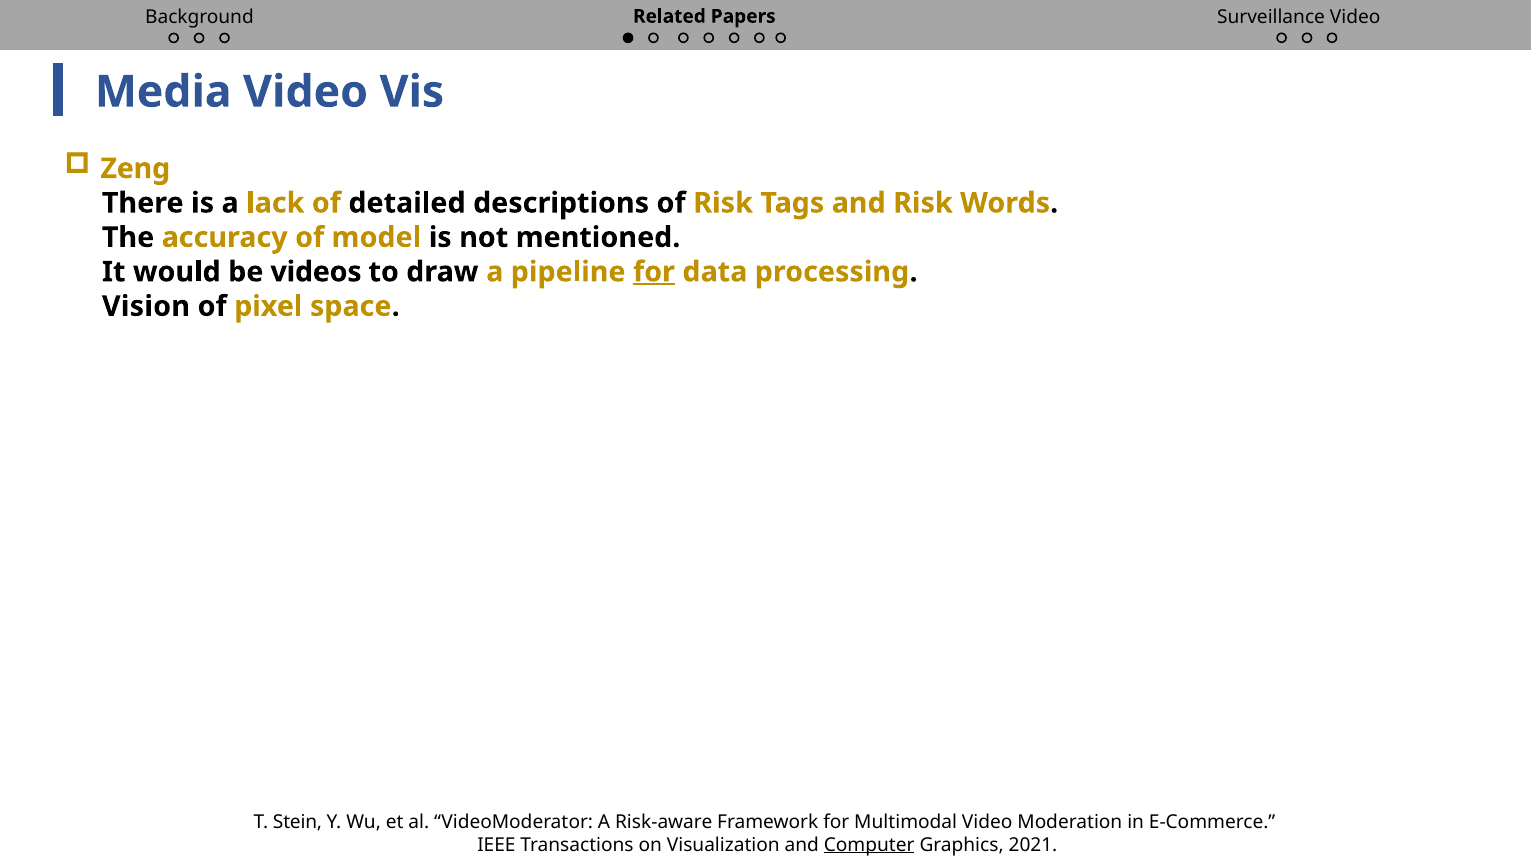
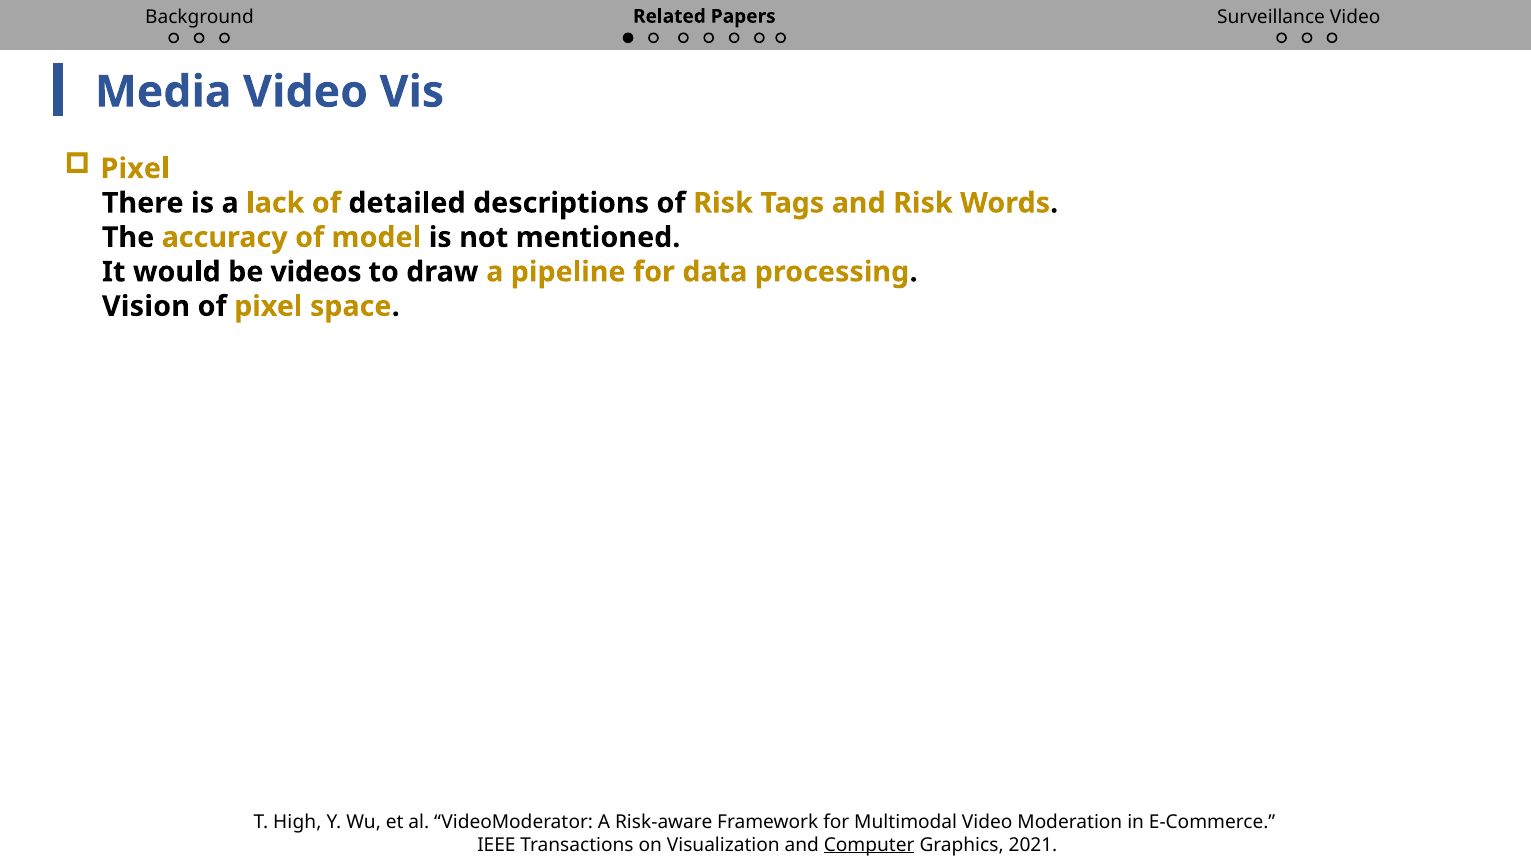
Zeng: Zeng -> Pixel (135, 169)
for underline: present -> none (654, 272)
Stein: Stein -> High (297, 822)
